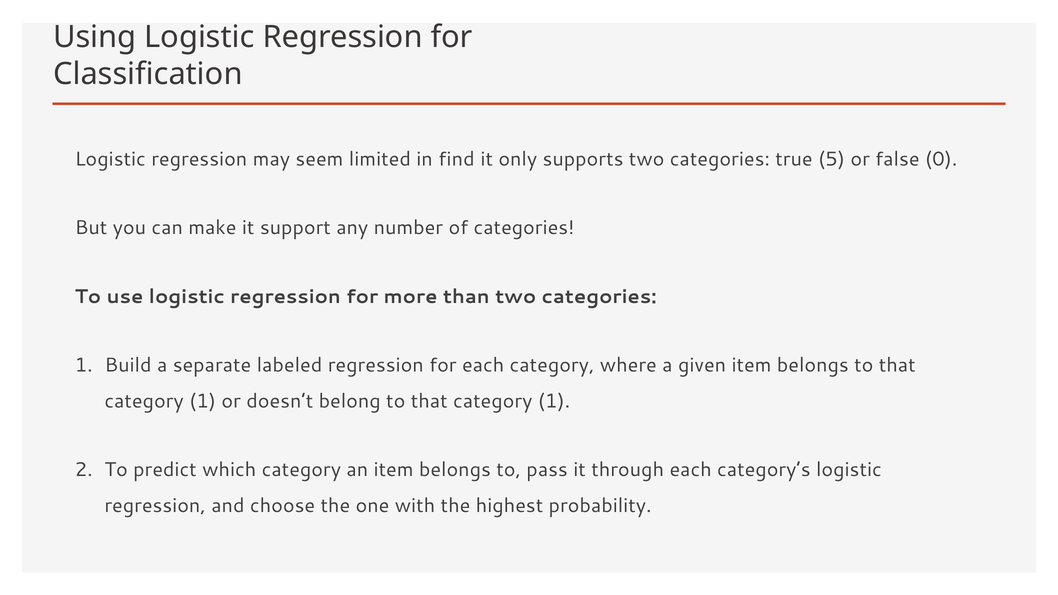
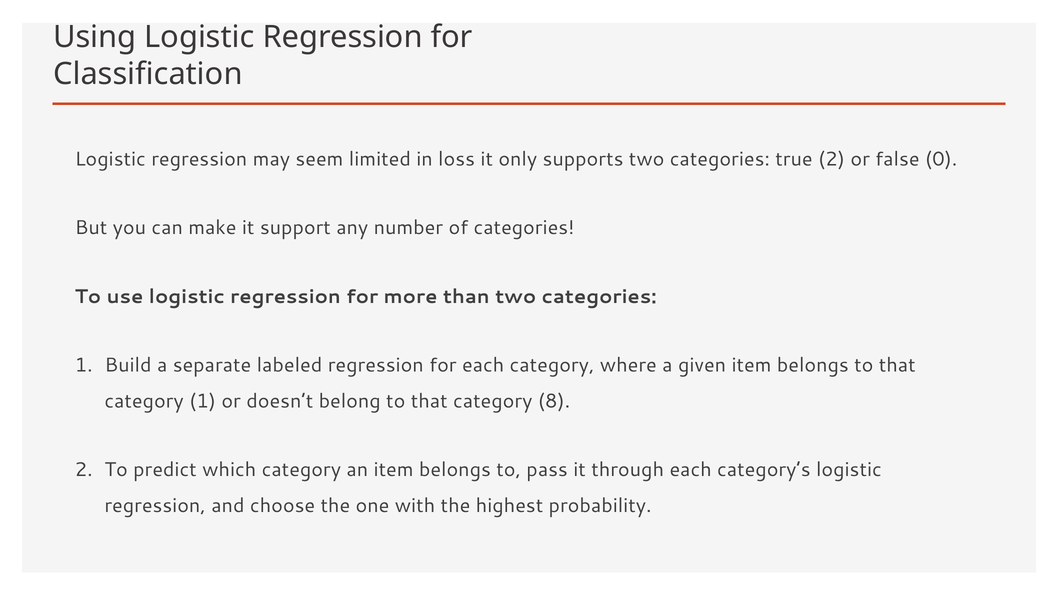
find: find -> loss (457, 159)
true 5: 5 -> 2 (831, 159)
1: 1 -> 8 (554, 401)
